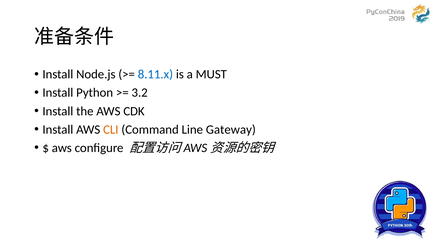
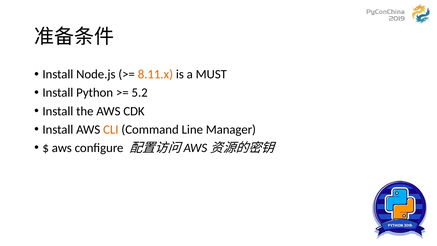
8.11.x colour: blue -> orange (155, 74)
3.2: 3.2 -> 5.2 (140, 93)
Gateway: Gateway -> Manager (231, 129)
